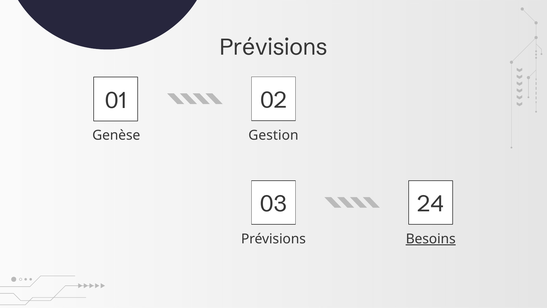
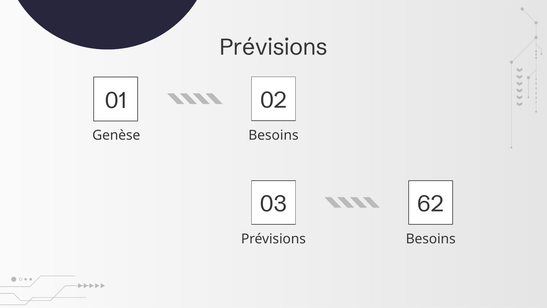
Genèse Gestion: Gestion -> Besoins (273, 135)
24: 24 -> 62 (431, 204)
Besoins underline: present -> none (431, 239)
